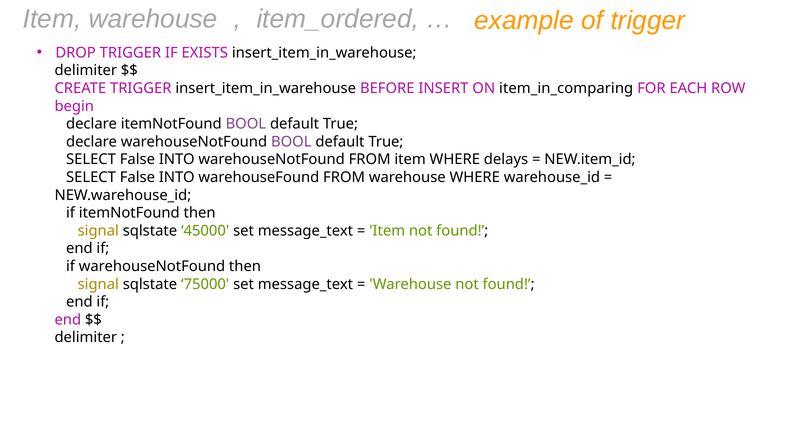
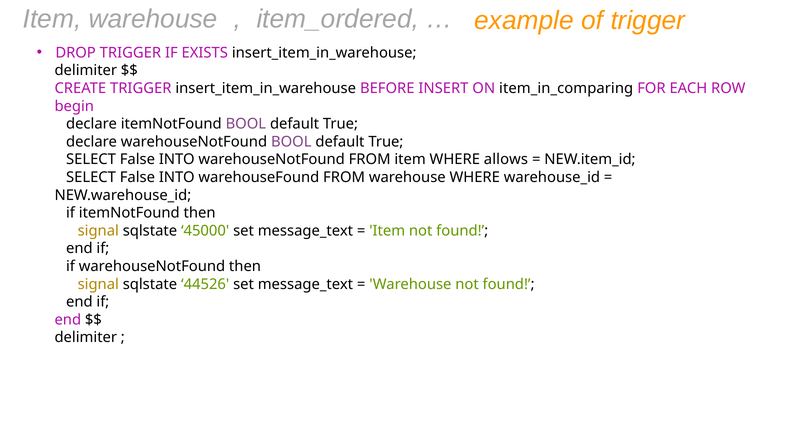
delays: delays -> allows (506, 159)
75000: 75000 -> 44526 (205, 284)
